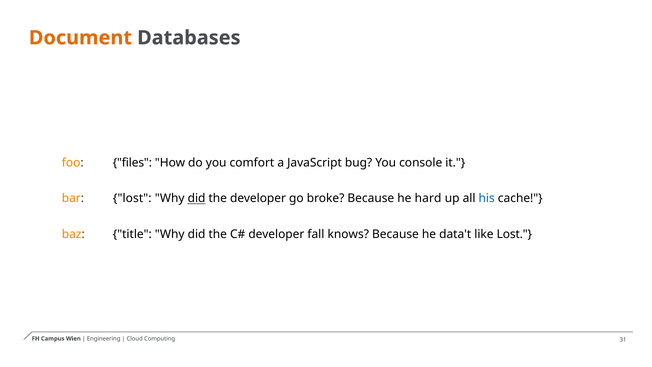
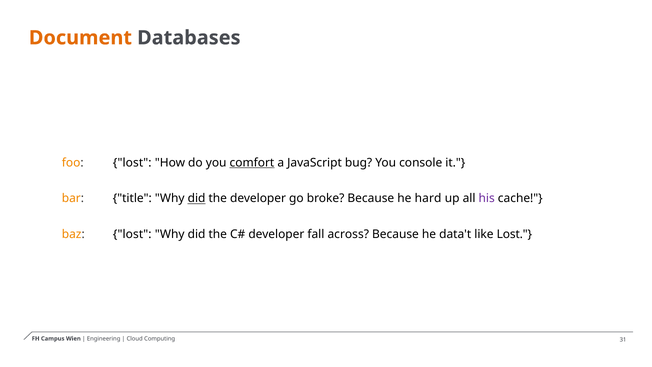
foo files: files -> lost (132, 163)
comfort underline: none -> present (252, 163)
bar lost: lost -> title (132, 198)
his colour: blue -> purple (487, 198)
baz title: title -> lost (132, 234)
knows: knows -> across (348, 234)
